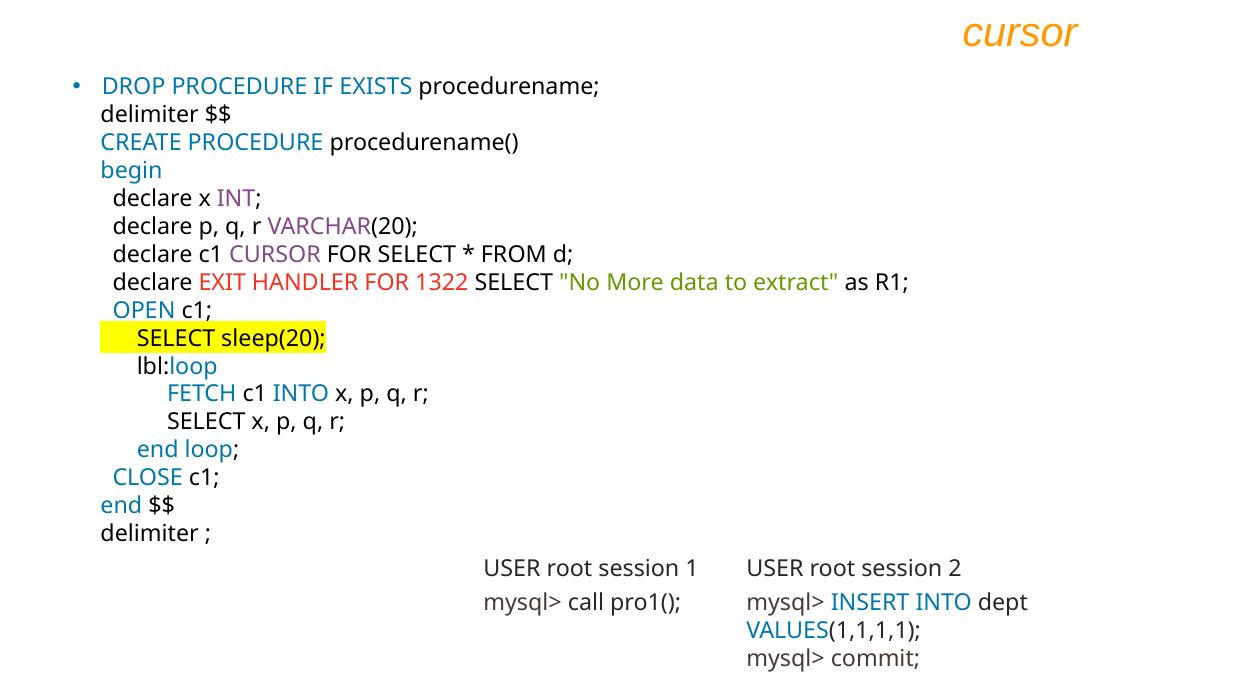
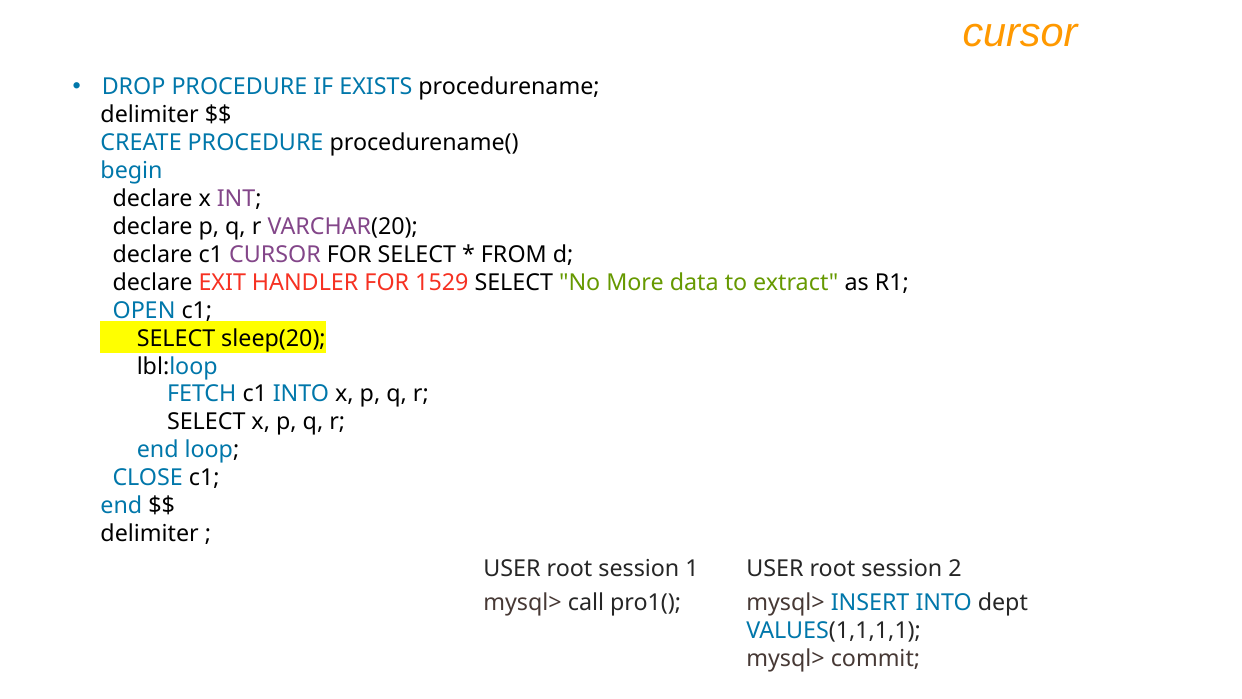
1322: 1322 -> 1529 (442, 282)
